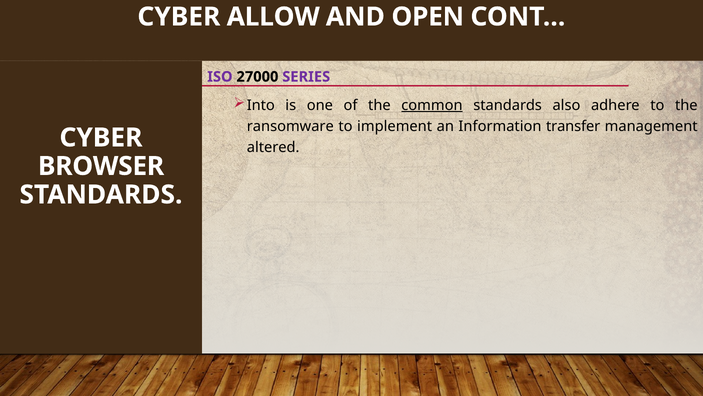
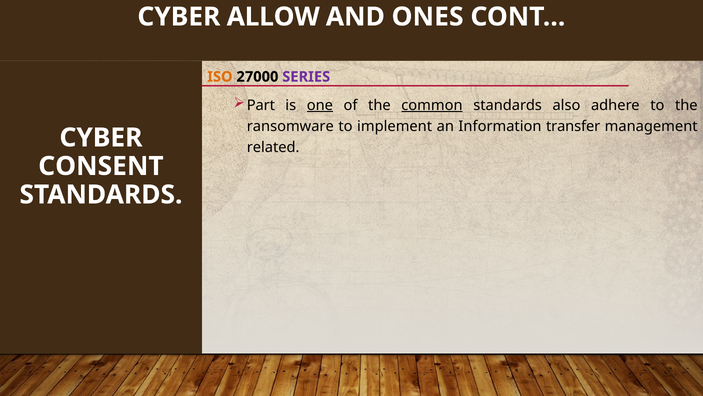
OPEN: OPEN -> ONES (428, 17)
ISO colour: purple -> orange (220, 77)
Into: Into -> Part (261, 105)
one underline: none -> present (320, 105)
altered: altered -> related (273, 147)
BROWSER: BROWSER -> CONSENT (101, 166)
